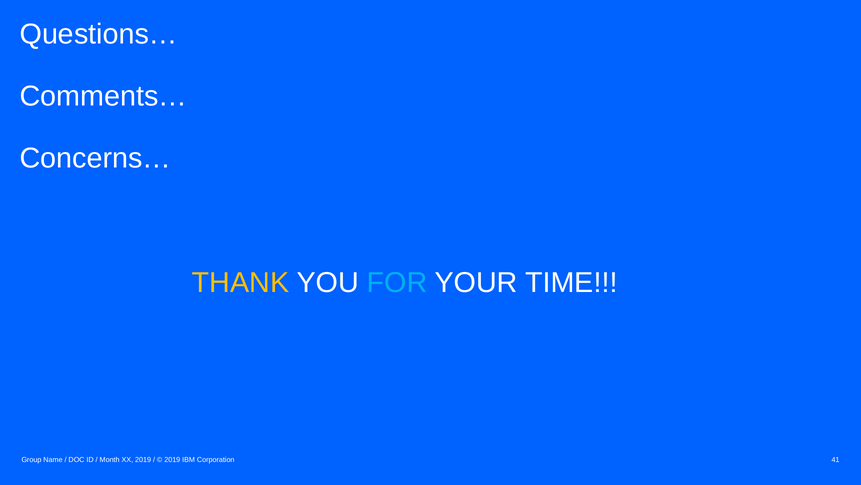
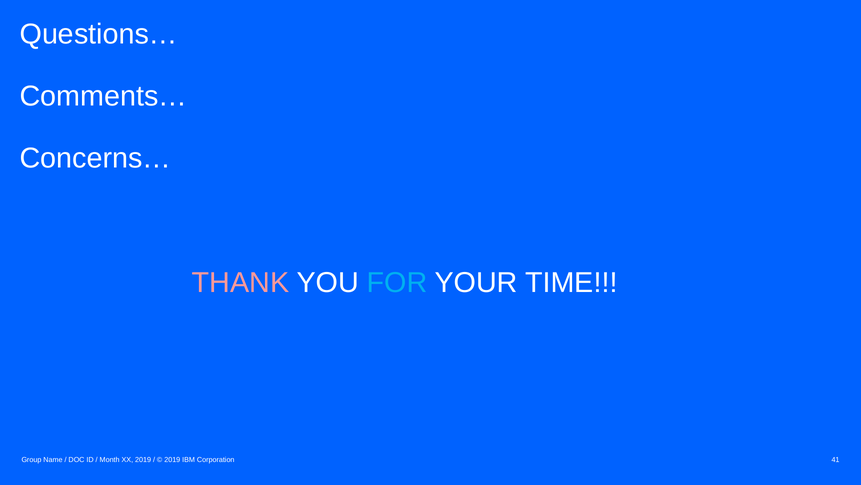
THANK colour: yellow -> pink (241, 282)
